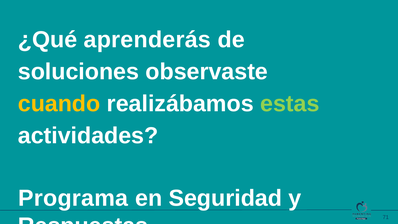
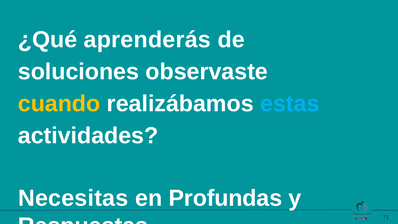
estas colour: light green -> light blue (290, 104)
Programa: Programa -> Necesitas (73, 198)
Seguridad: Seguridad -> Profundas (225, 198)
